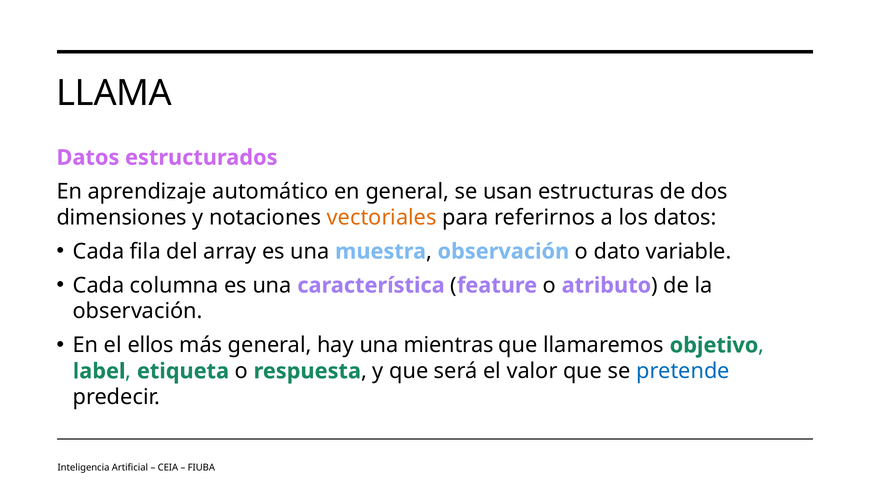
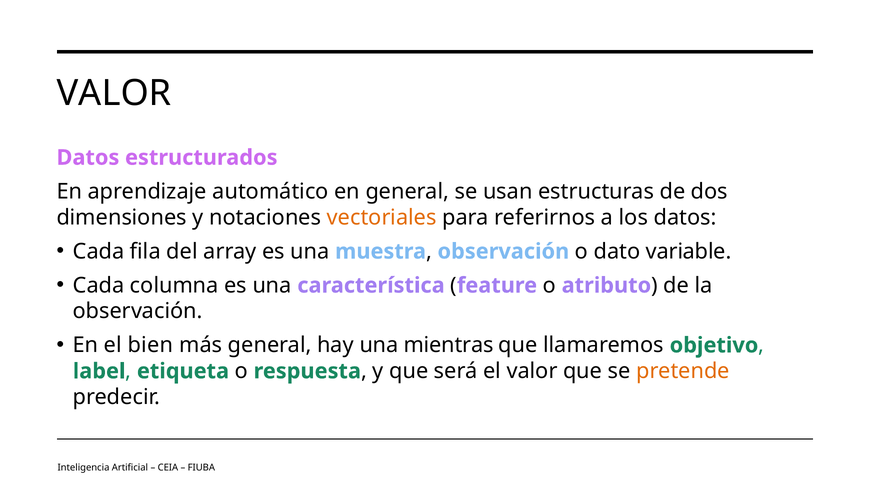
LLAMA: LLAMA -> VALOR (114, 93)
ellos: ellos -> bien (151, 345)
pretende colour: blue -> orange (683, 371)
